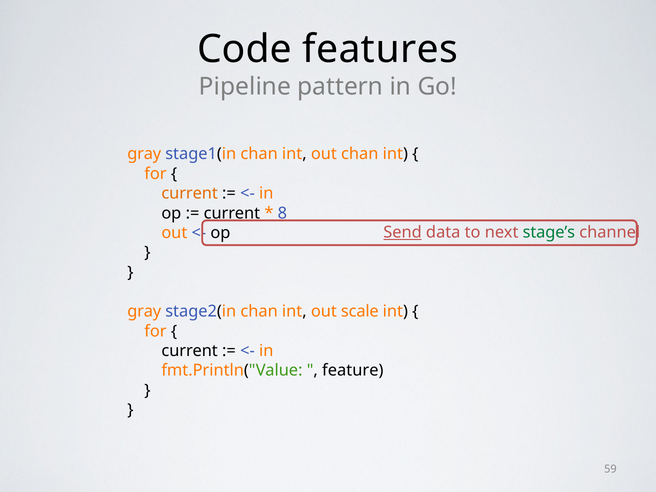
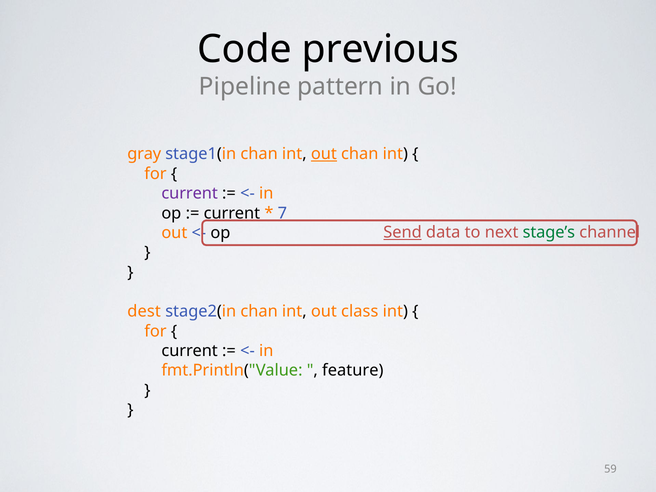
features: features -> previous (380, 49)
out underline: none -> present (324, 154)
current colour: orange -> purple (190, 193)
8: 8 -> 7 (282, 213)
gray: gray -> dest (144, 312)
scale: scale -> class (360, 312)
